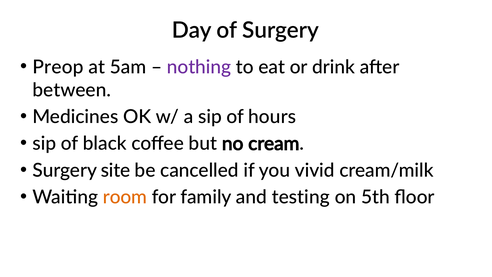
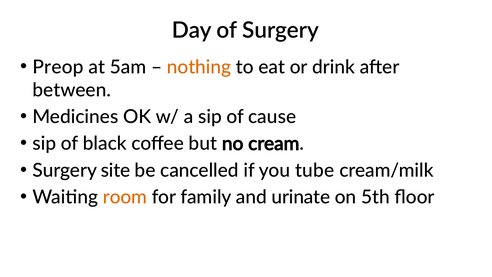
nothing colour: purple -> orange (199, 67)
hours: hours -> cause (272, 117)
vivid: vivid -> tube (315, 170)
testing: testing -> urinate (301, 197)
